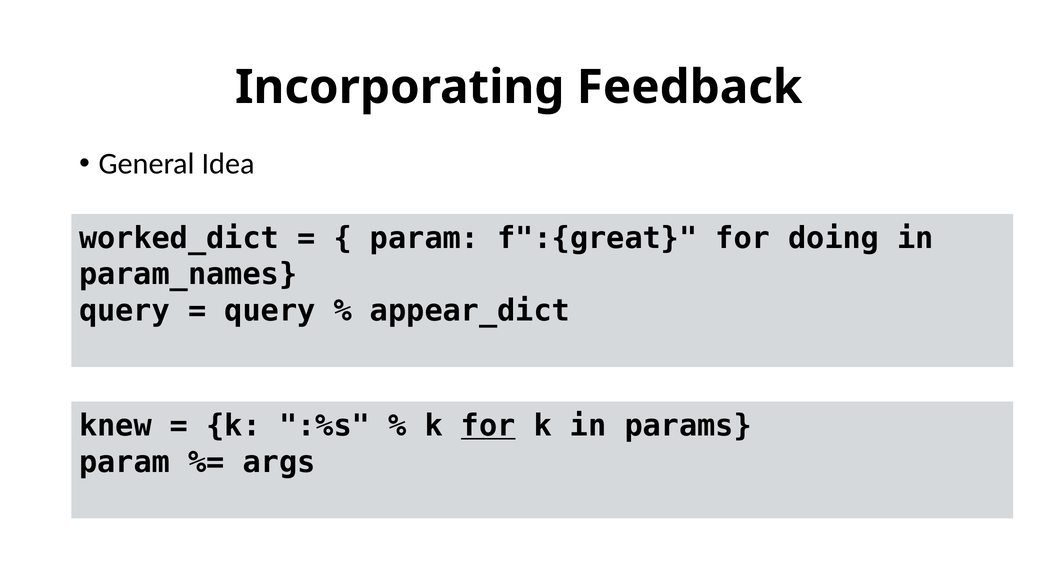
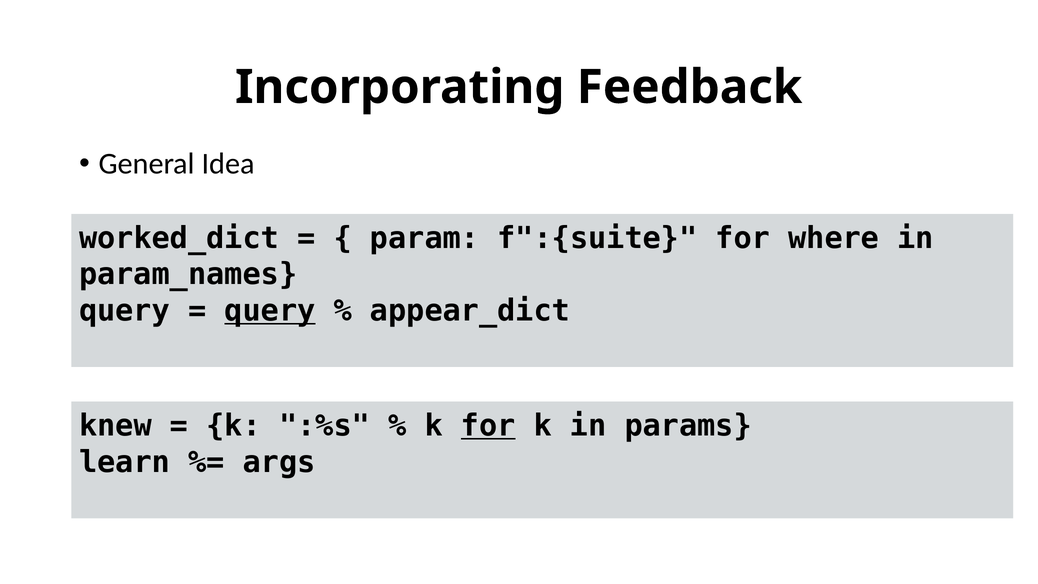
f":{great: f":{great -> f":{suite (597, 238)
doing: doing -> where (834, 238)
query underline: none -> present (270, 311)
param: param -> learn (125, 462)
